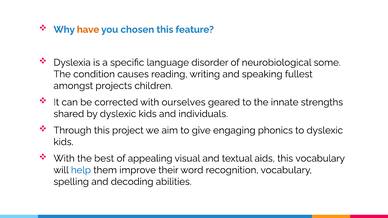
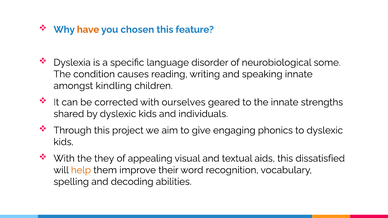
speaking fullest: fullest -> innate (299, 74)
projects: projects -> kindling (114, 86)
best: best -> they (104, 159)
this vocabulary: vocabulary -> dissatisfied (320, 159)
help colour: blue -> orange (81, 170)
